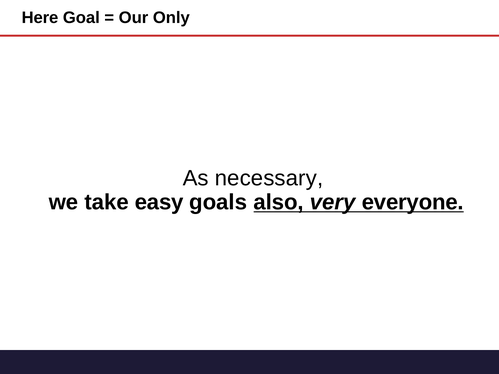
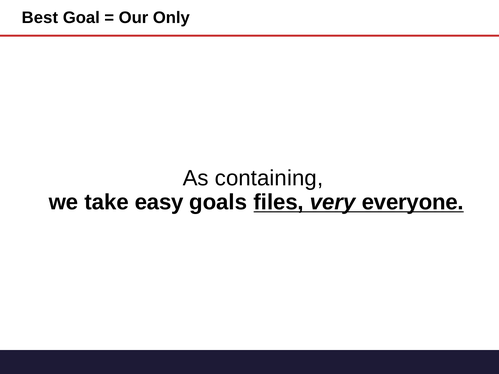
Here: Here -> Best (40, 18)
necessary: necessary -> containing (269, 178)
also: also -> files (279, 202)
